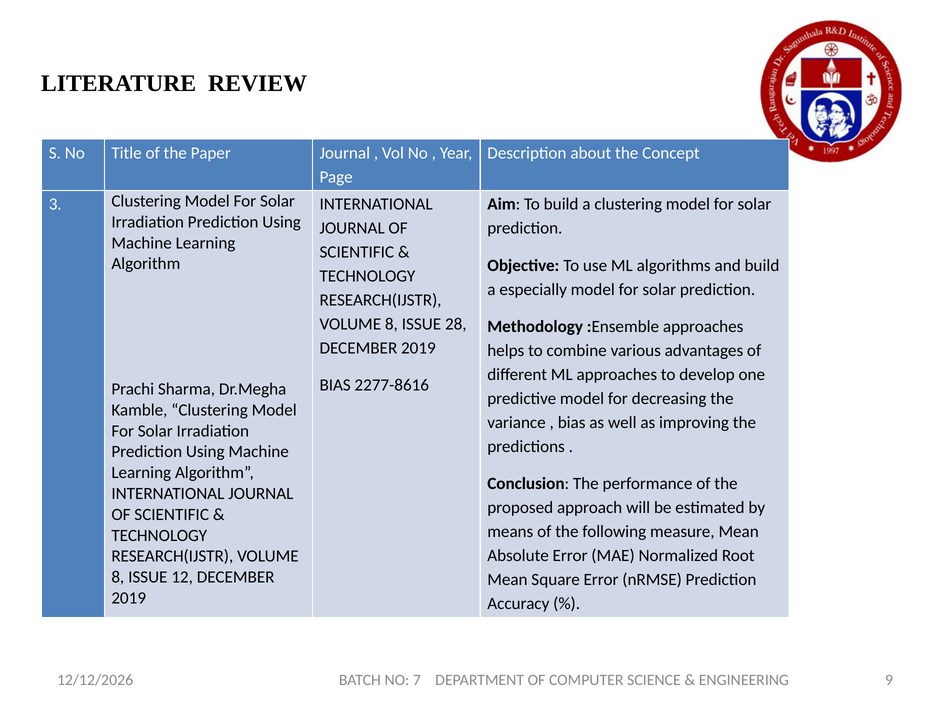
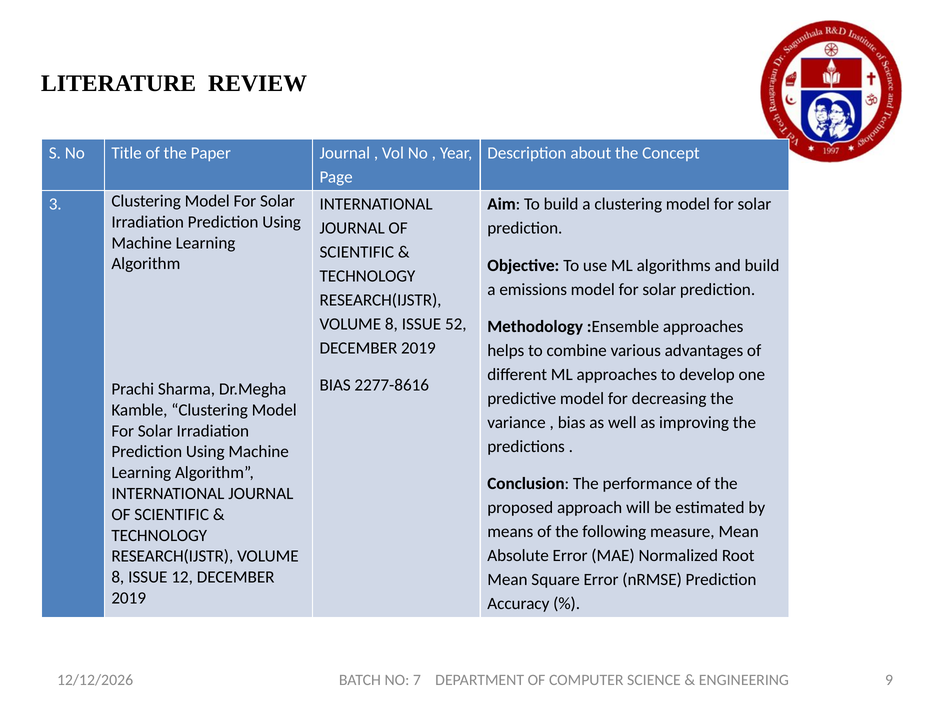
especially: especially -> emissions (533, 290)
28: 28 -> 52 (456, 324)
